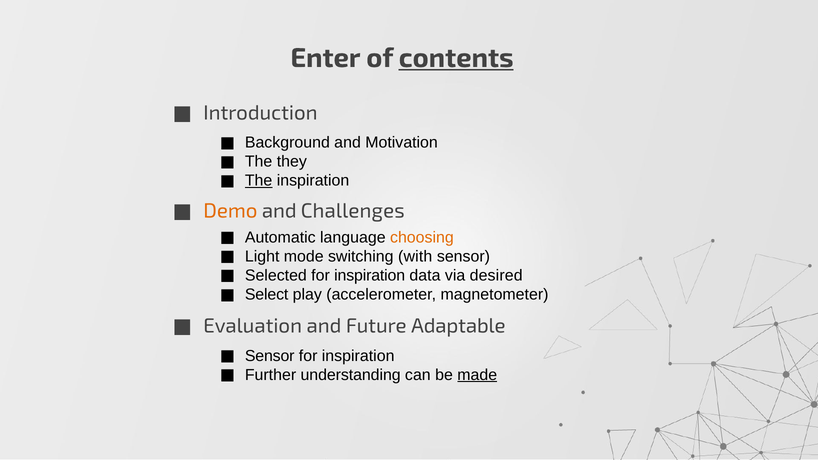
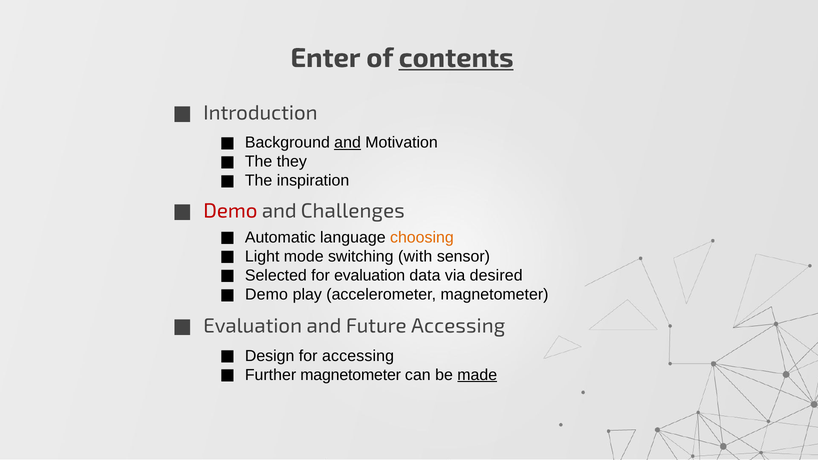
and underline: none -> present (348, 143)
The underline: present -> none (259, 181)
Demo colour: orange -> red (230, 211)
inspiration: inspiration -> evaluation (370, 276)
Select: Select -> Demo (266, 295)
Future Adaptable: Adaptable -> Accessing (458, 326)
Sensor: Sensor -> Design (270, 356)
inspiration: inspiration -> accessing (358, 356)
Further understanding: understanding -> magnetometer (351, 375)
